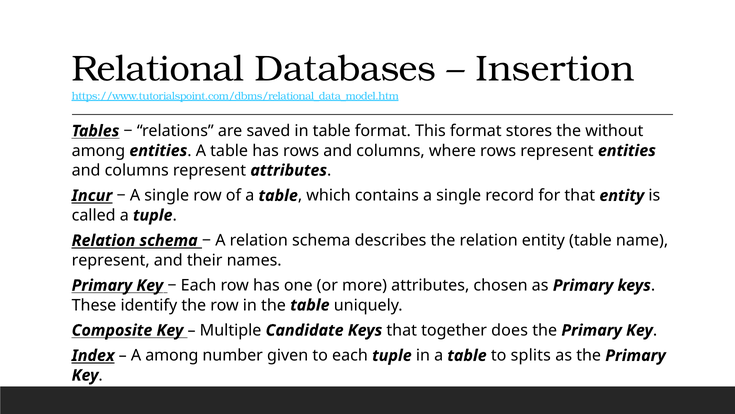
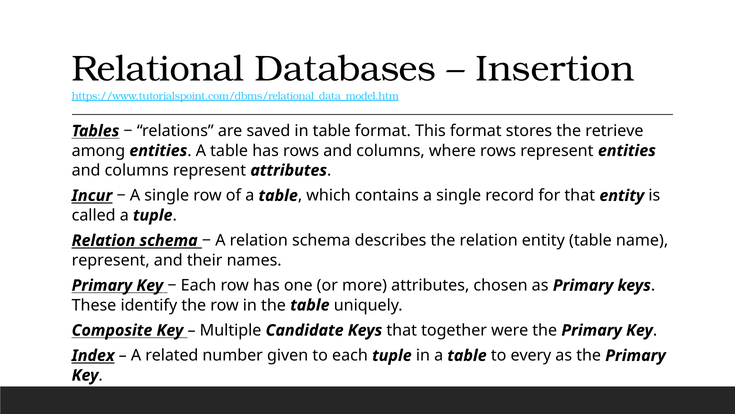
without: without -> retrieve (614, 131)
does: does -> were (510, 330)
A among: among -> related (172, 355)
splits: splits -> every (531, 355)
